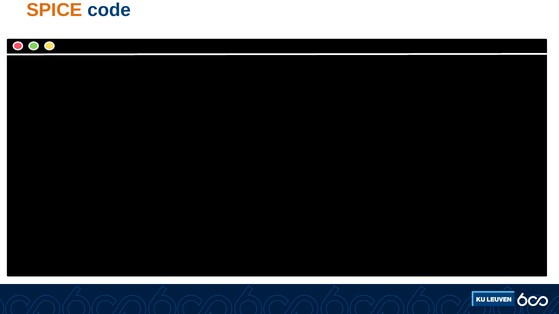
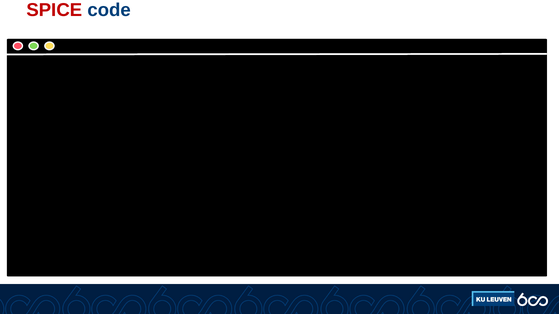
SPICE colour: orange -> red (54, 10)
